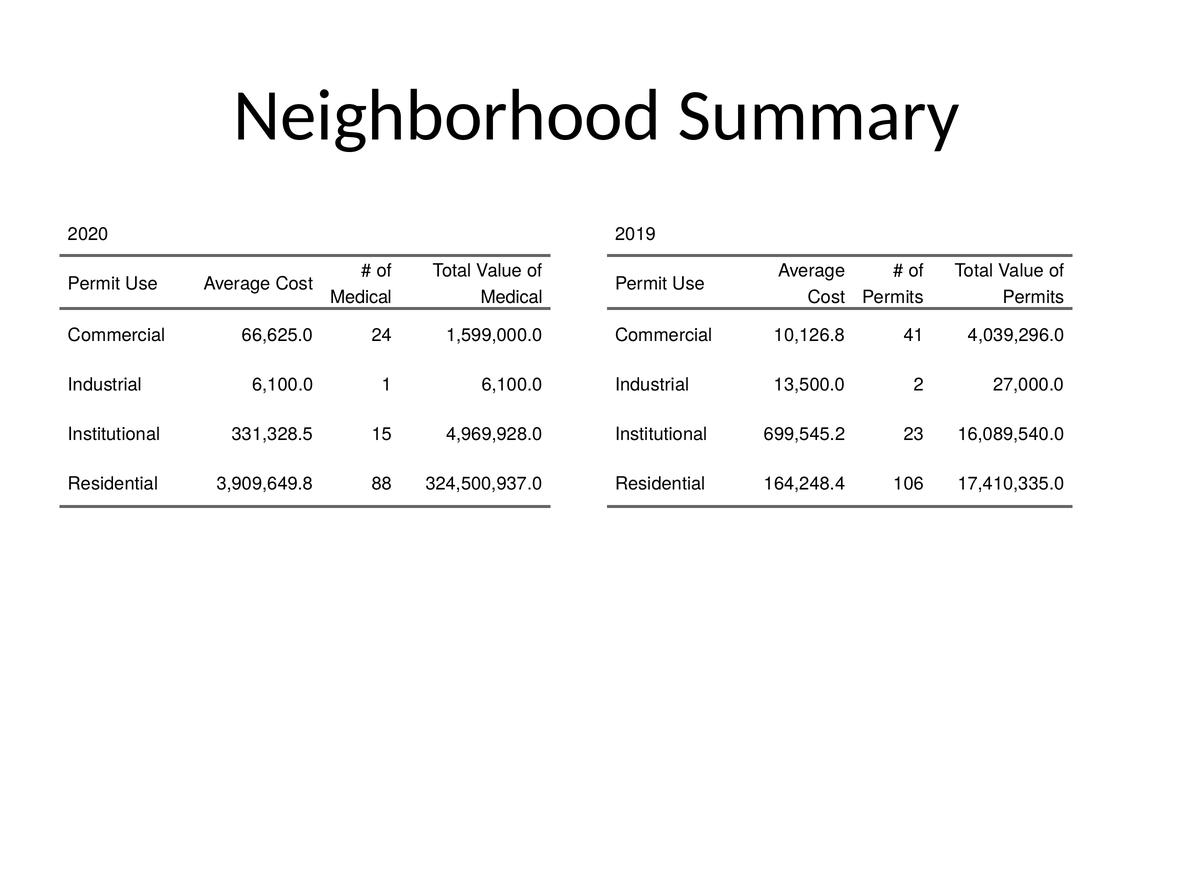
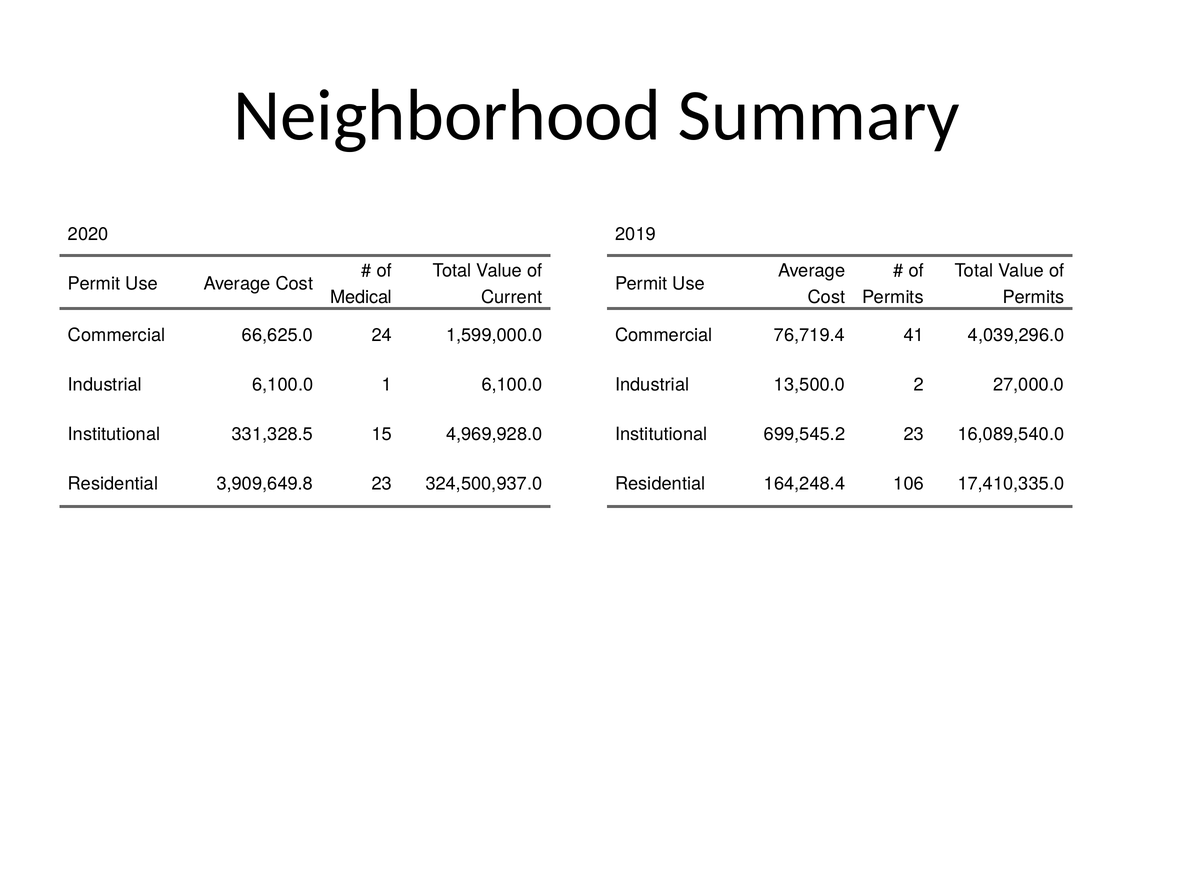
Medical: Medical -> Current (512, 297)
10,126.8: 10,126.8 -> 76,719.4 (809, 335)
3,909,649.8 88: 88 -> 23 (382, 483)
